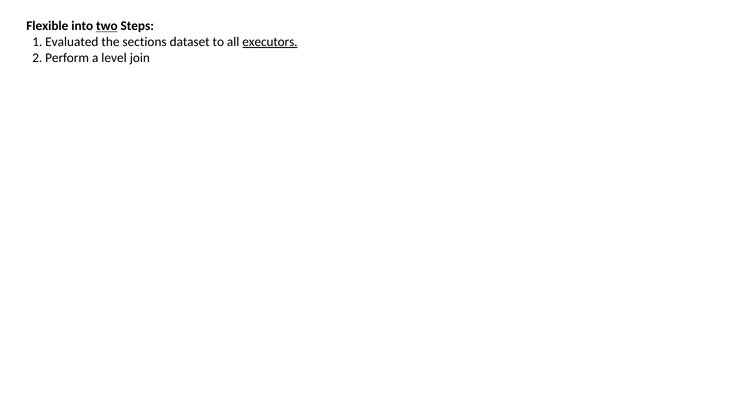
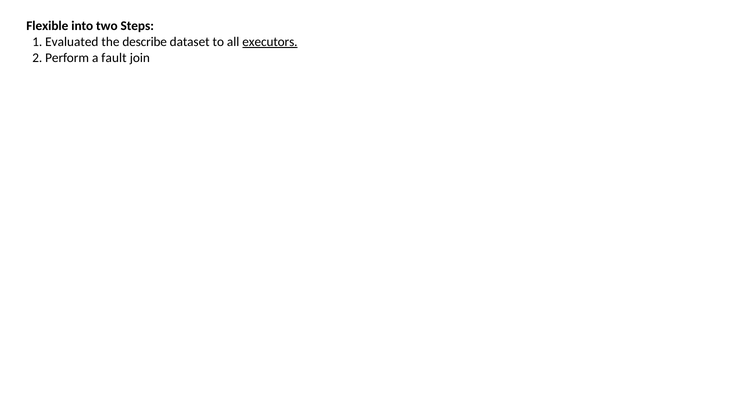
two underline: present -> none (107, 26)
sections: sections -> describe (145, 42)
level: level -> fault (114, 58)
